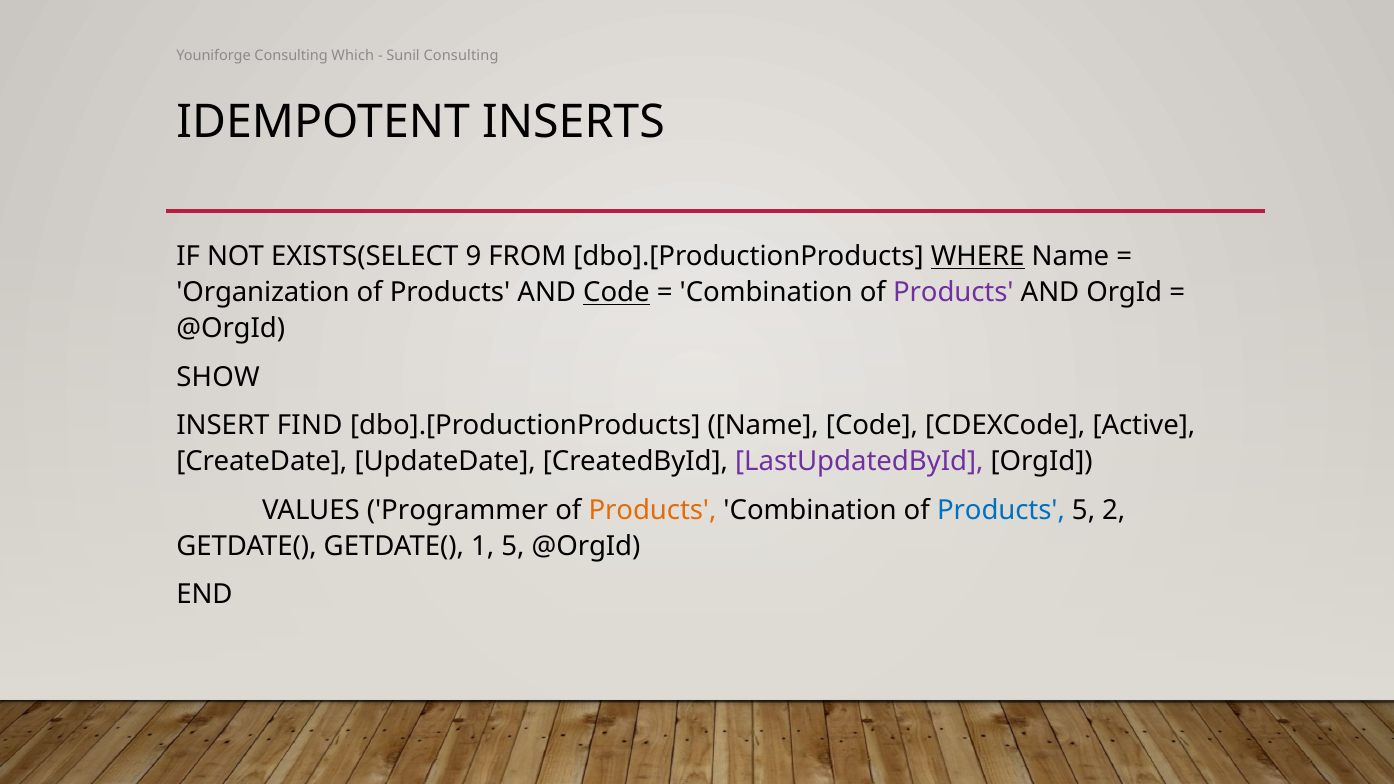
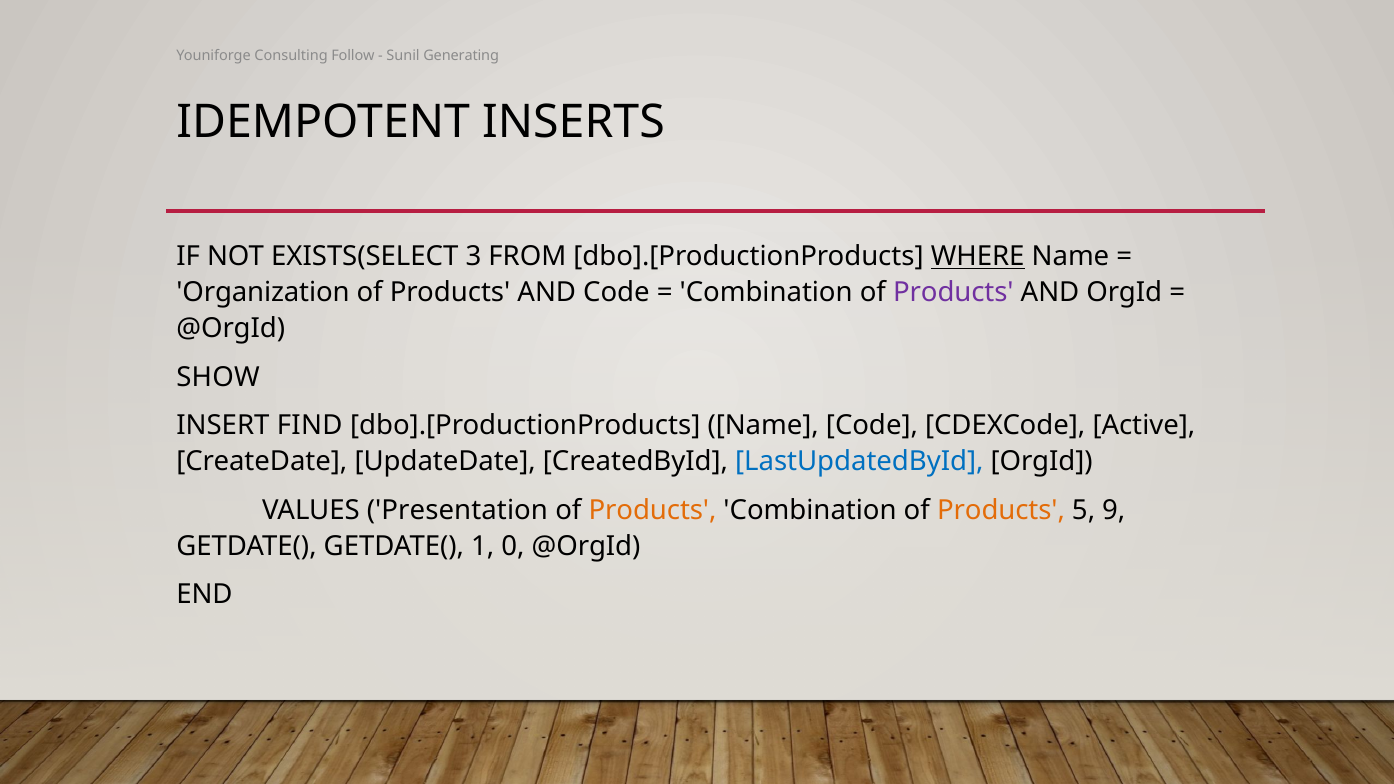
Which: Which -> Follow (353, 55)
Sunil Consulting: Consulting -> Generating (461, 55)
9: 9 -> 3 (474, 257)
Code underline: present -> none (616, 293)
LastUpdatedById colour: purple -> blue (859, 462)
Programmer: Programmer -> Presentation (457, 510)
Products colour: blue -> orange (1001, 510)
2: 2 -> 9 (1114, 510)
1 5: 5 -> 0 (513, 546)
